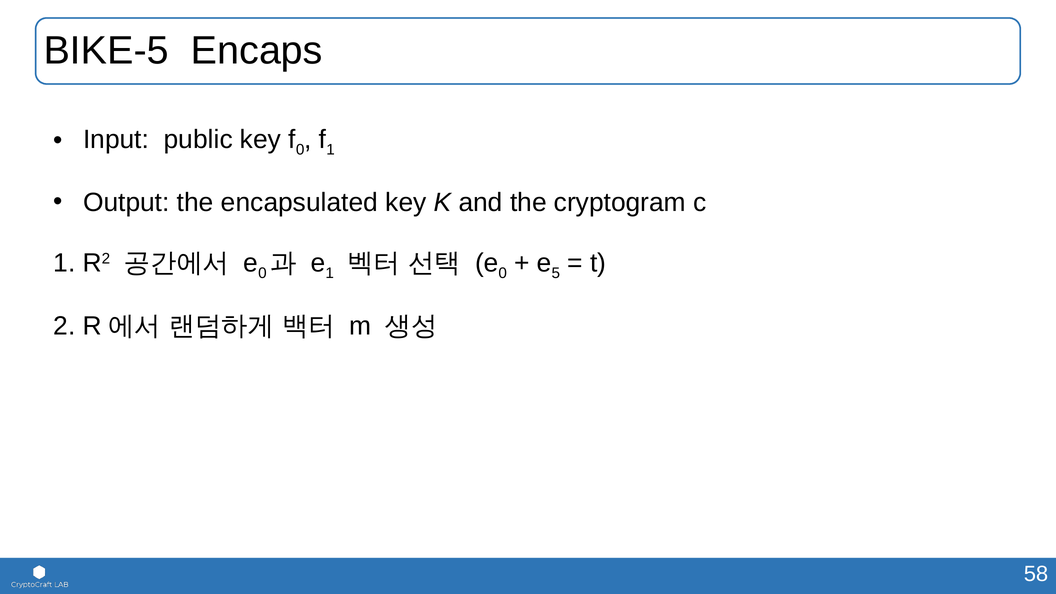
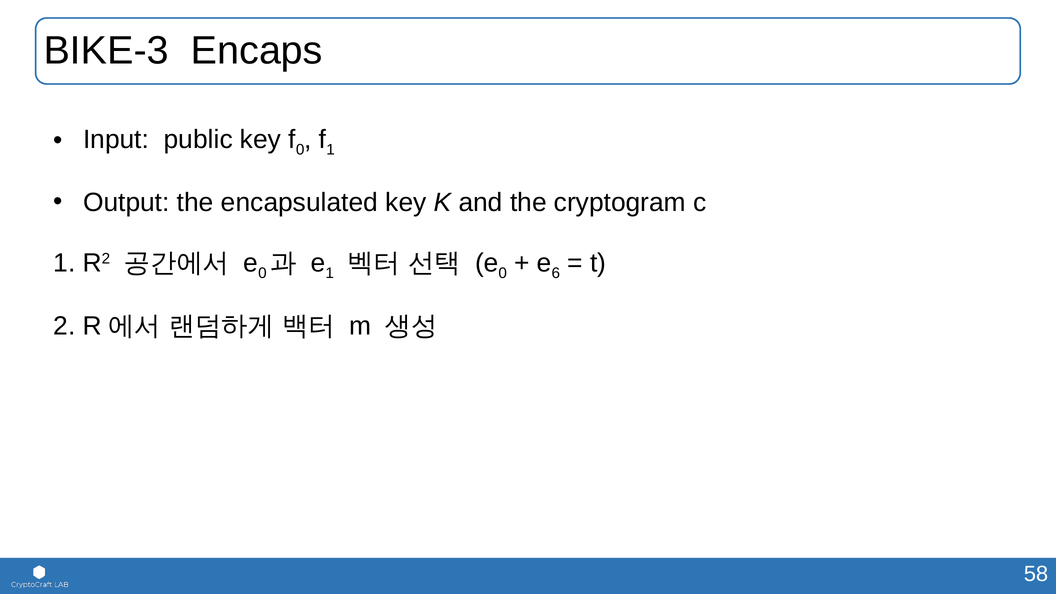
BIKE-5: BIKE-5 -> BIKE-3 (106, 51)
5: 5 -> 6 (556, 273)
